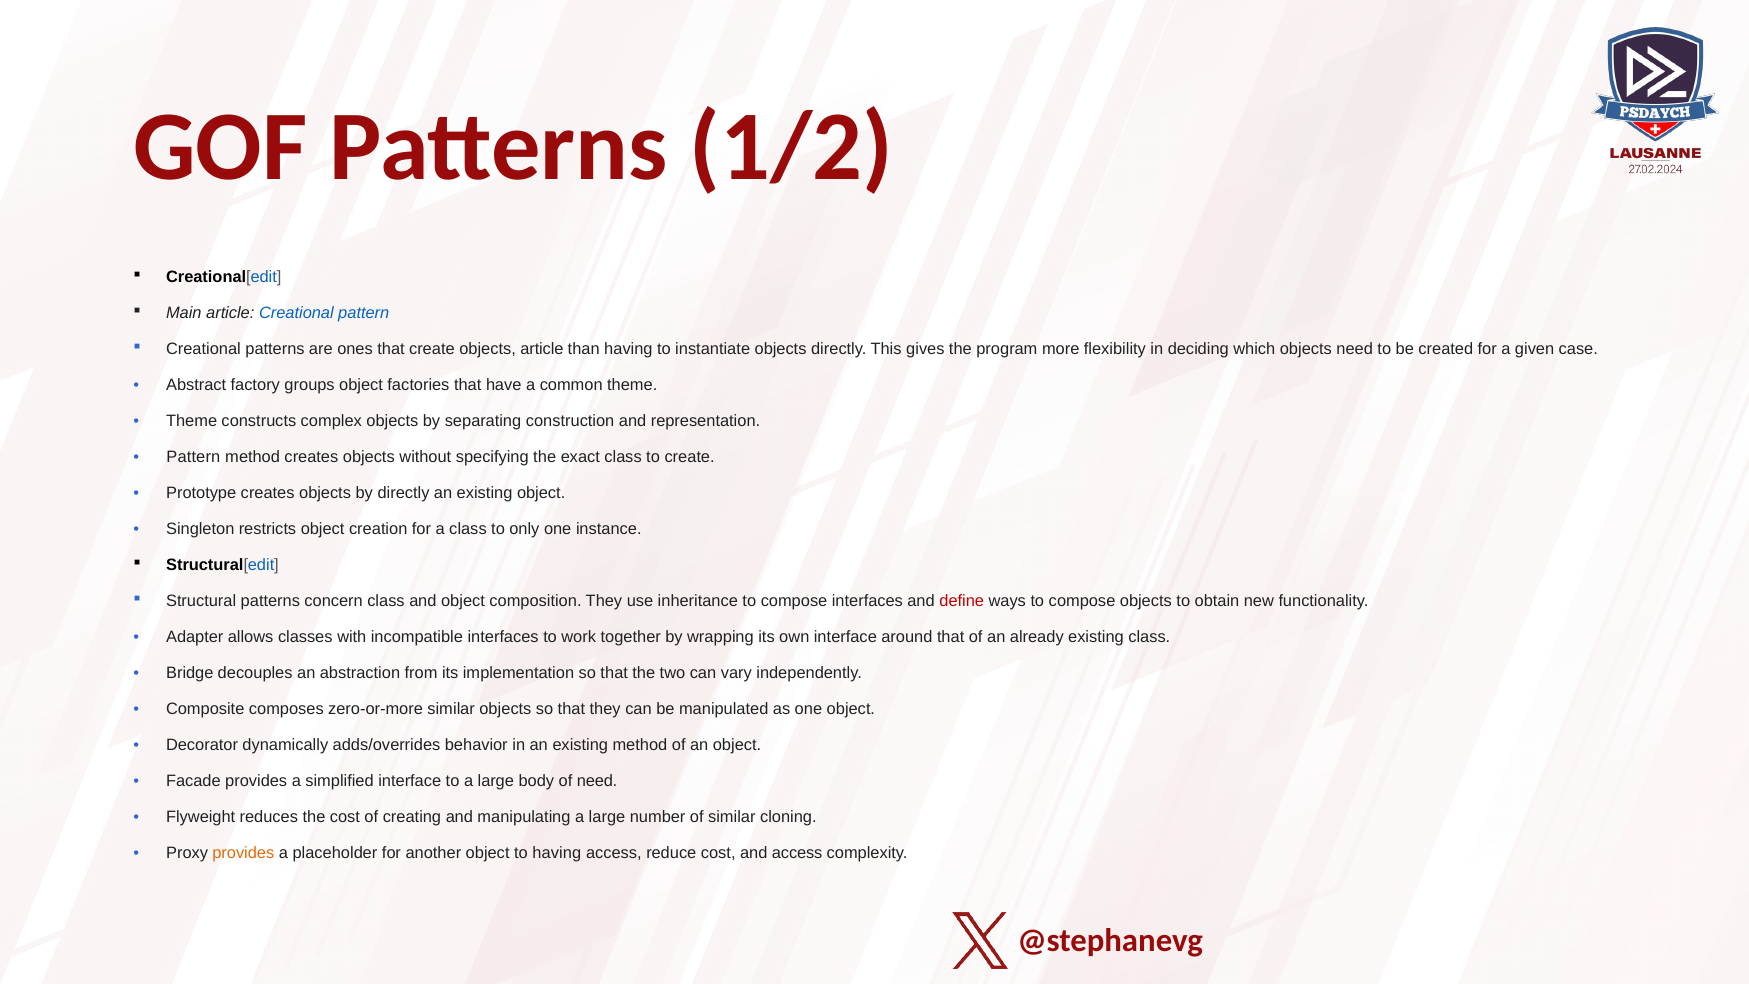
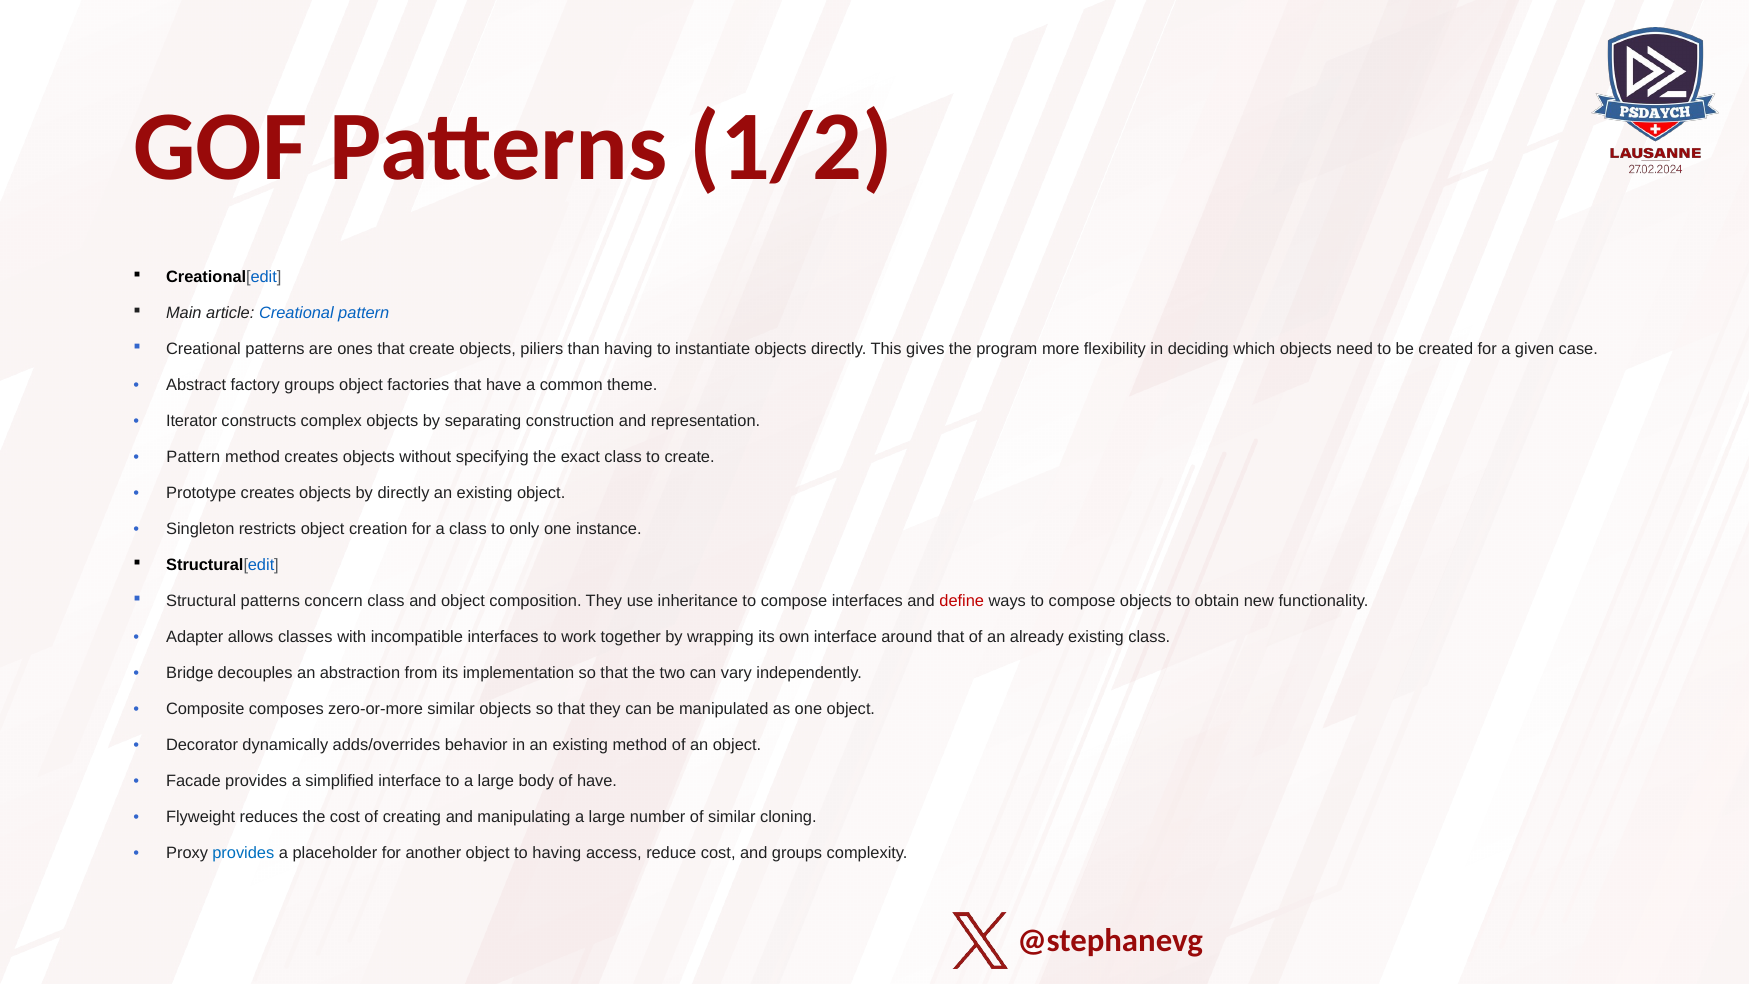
objects article: article -> piliers (542, 349)
Theme: Theme -> Iterator (192, 421)
of need: need -> have (597, 781)
provides colour: orange -> blue (243, 853)
and access: access -> groups (797, 853)
